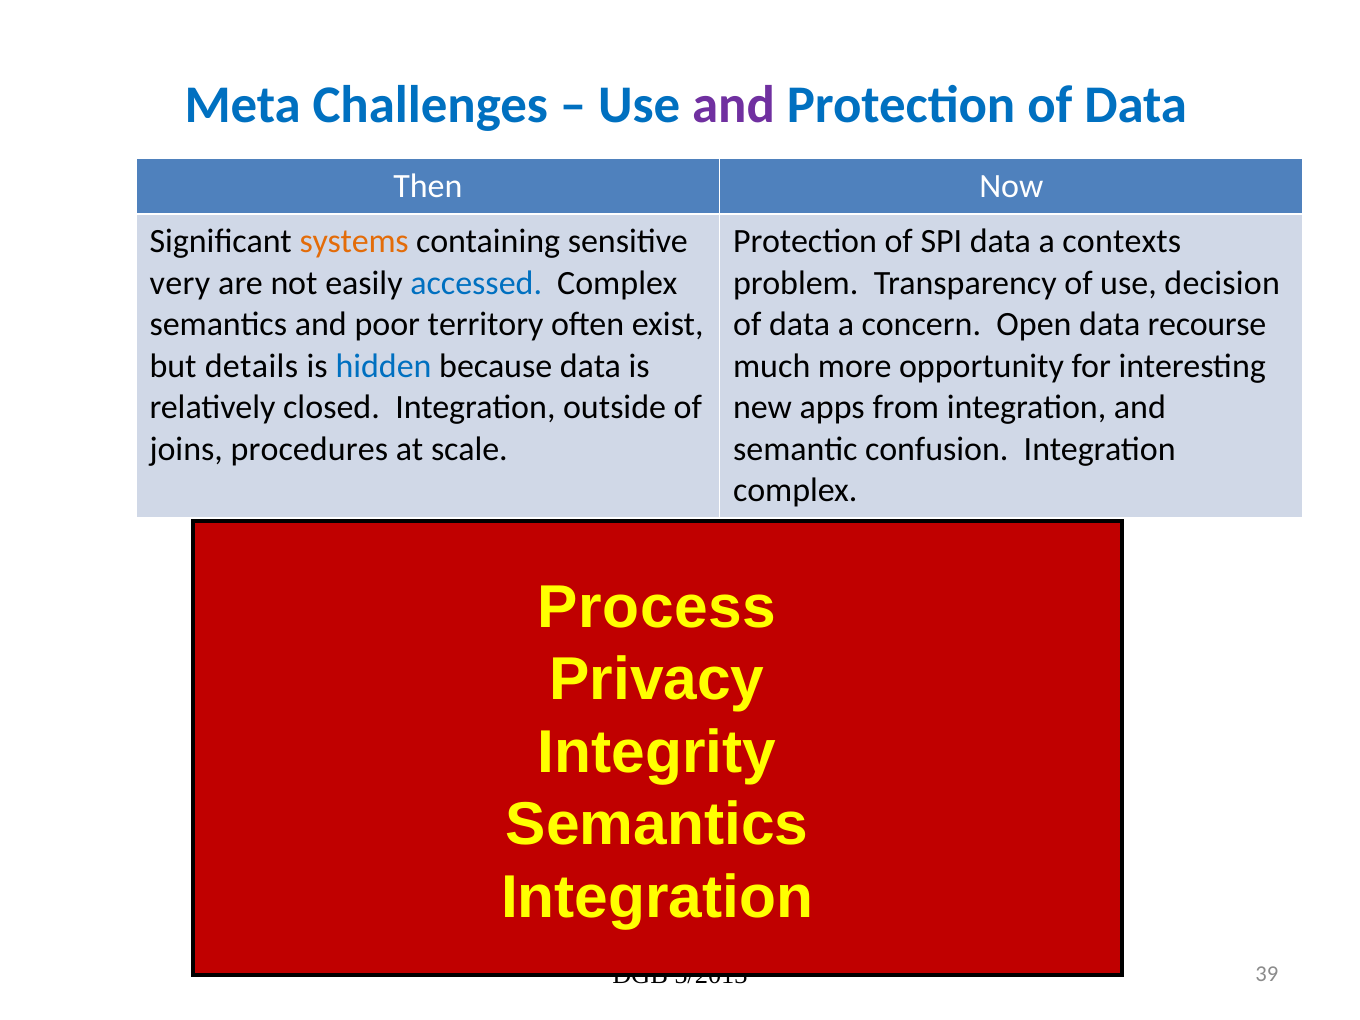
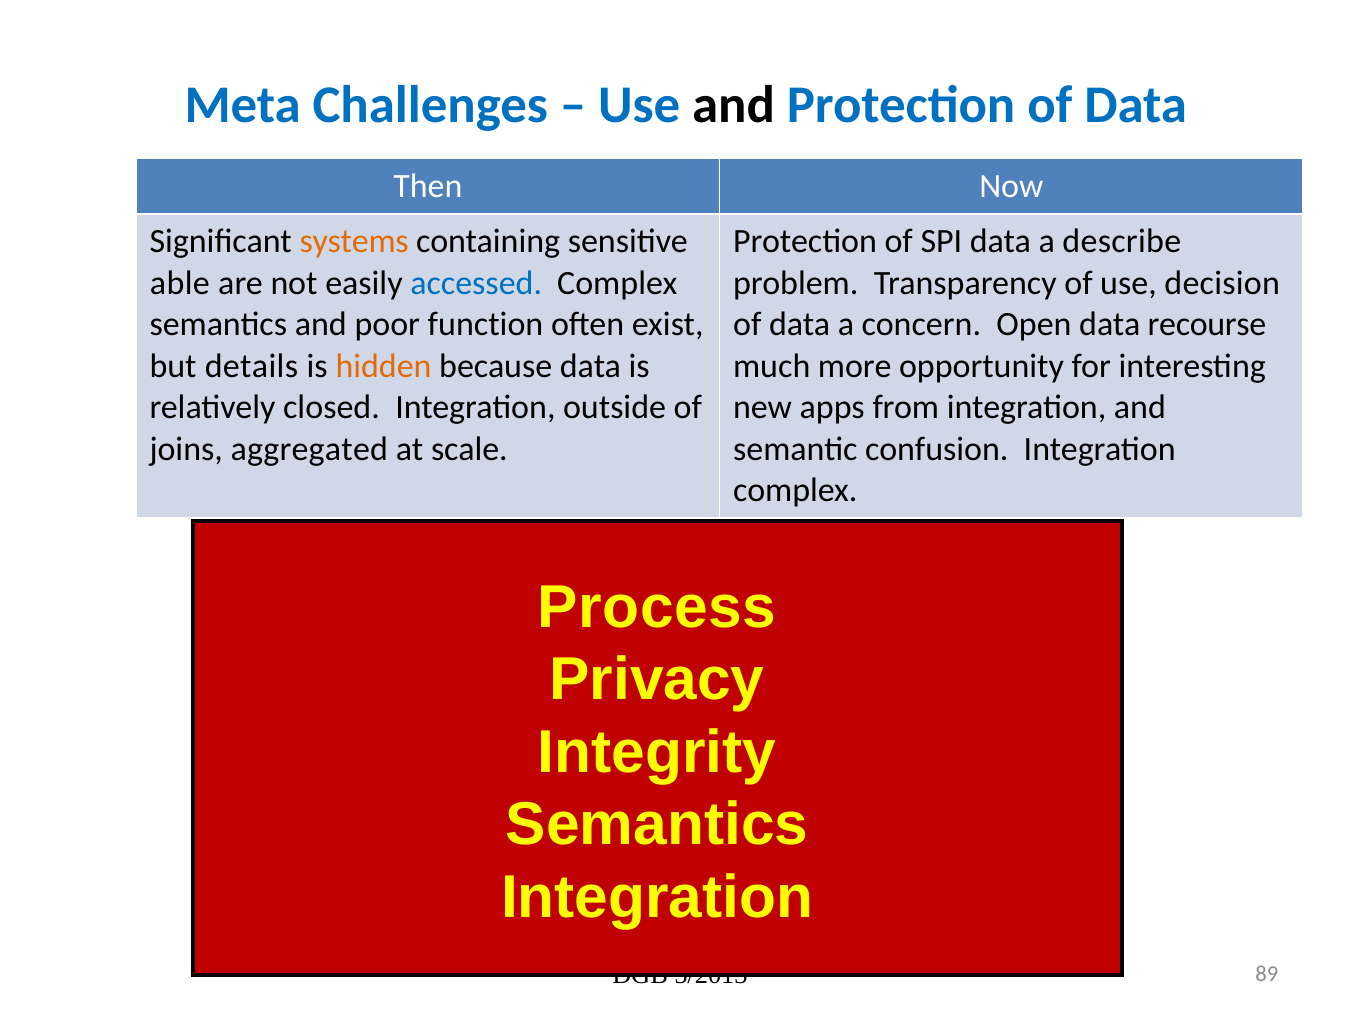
and colour: purple -> black (733, 105)
contexts: contexts -> describe (1122, 242)
very: very -> able (180, 283)
territory: territory -> function (486, 325)
hidden colour: blue -> orange (383, 366)
procedures: procedures -> aggregated (309, 449)
39: 39 -> 89 (1267, 974)
